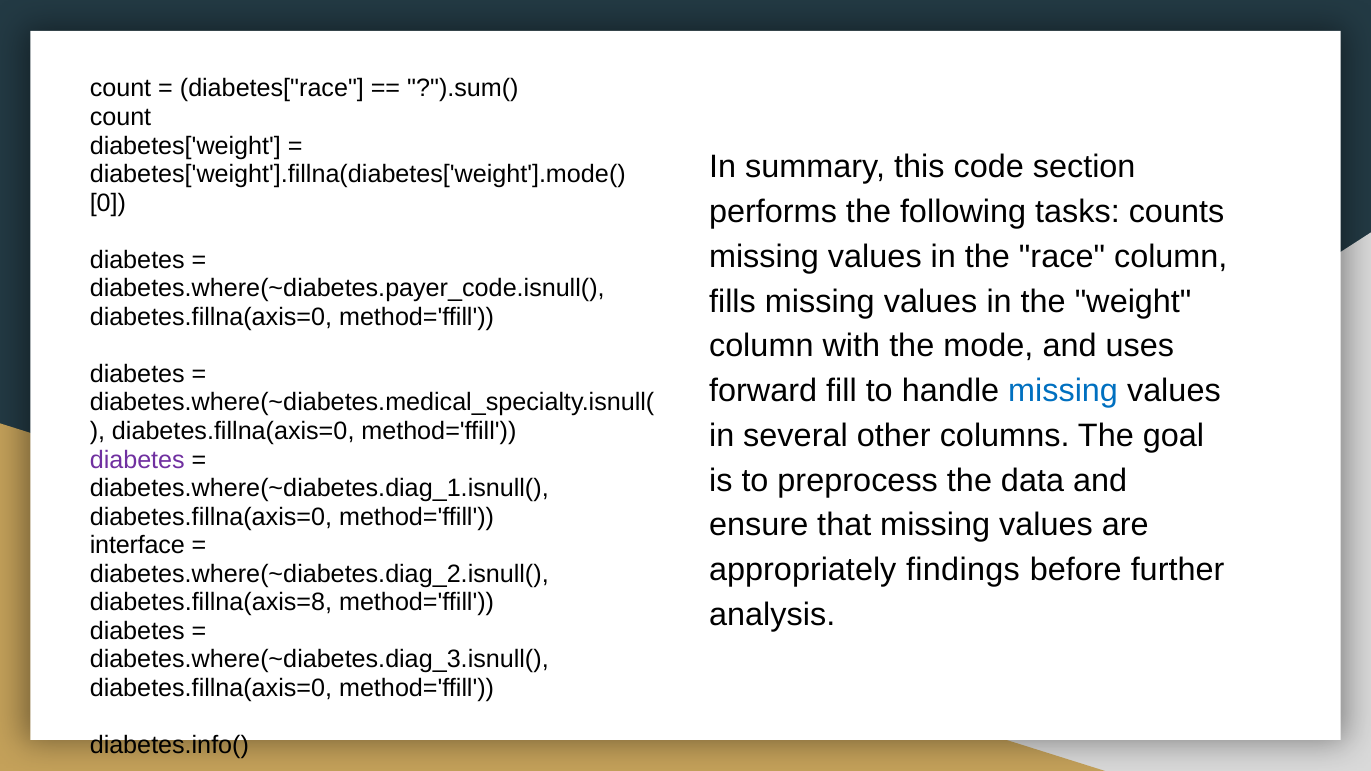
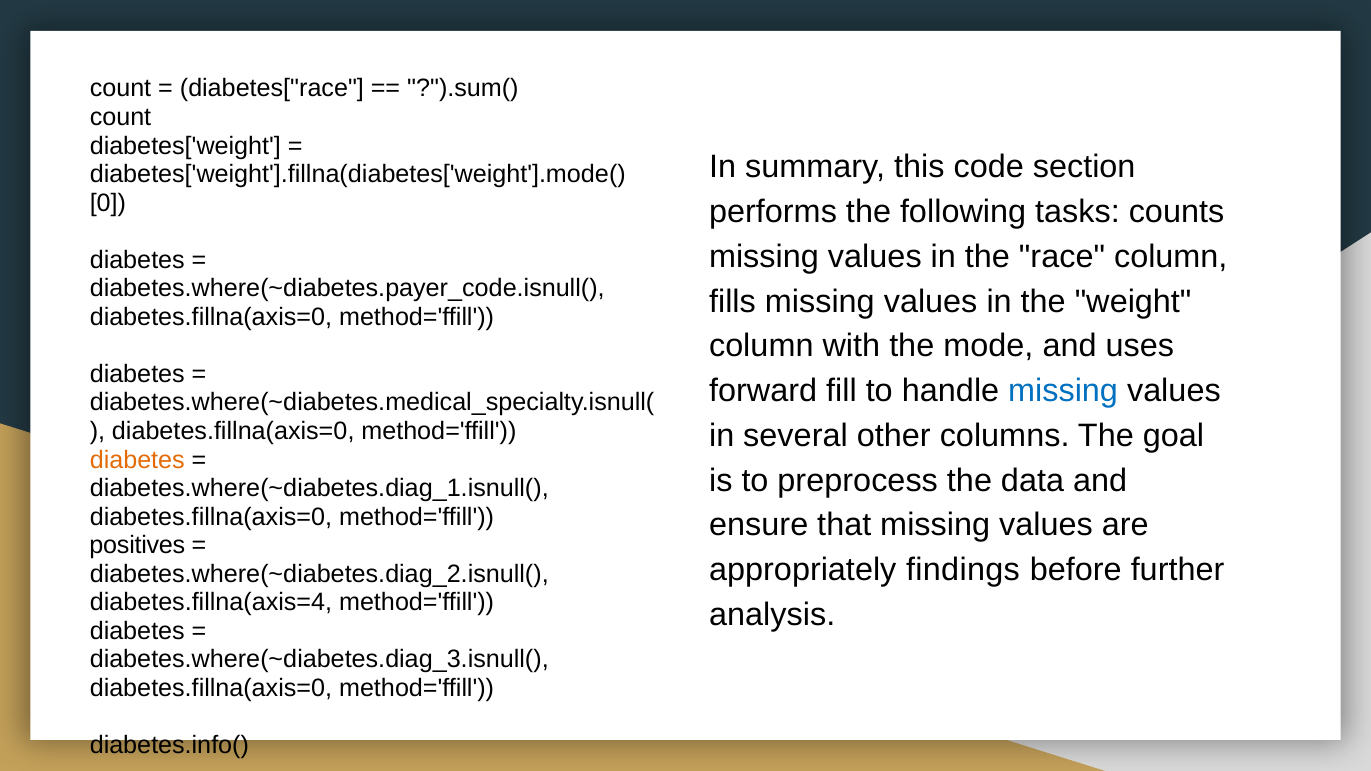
diabetes colour: purple -> orange (137, 460)
interface: interface -> positives (137, 545)
diabetes.fillna(axis=8: diabetes.fillna(axis=8 -> diabetes.fillna(axis=4 (211, 603)
